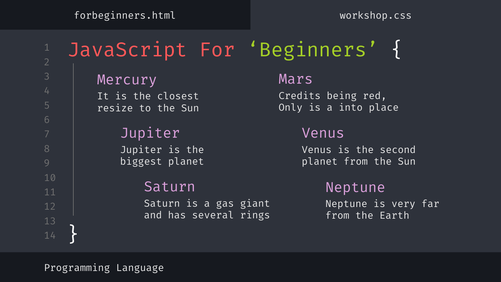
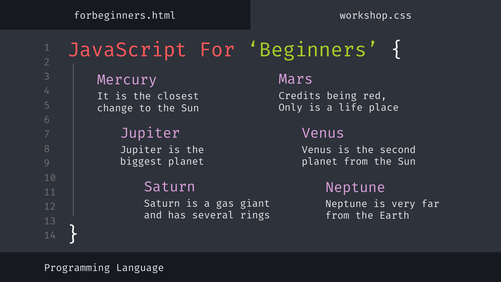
into: into -> life (351, 107)
resize: resize -> change (115, 108)
